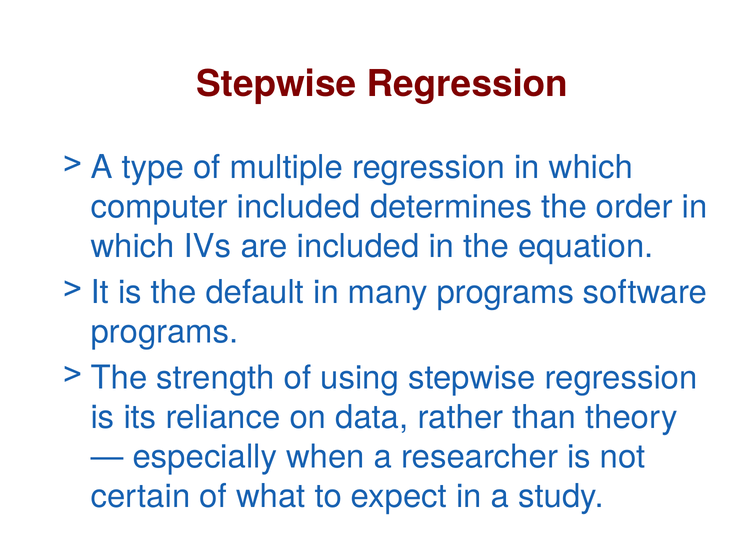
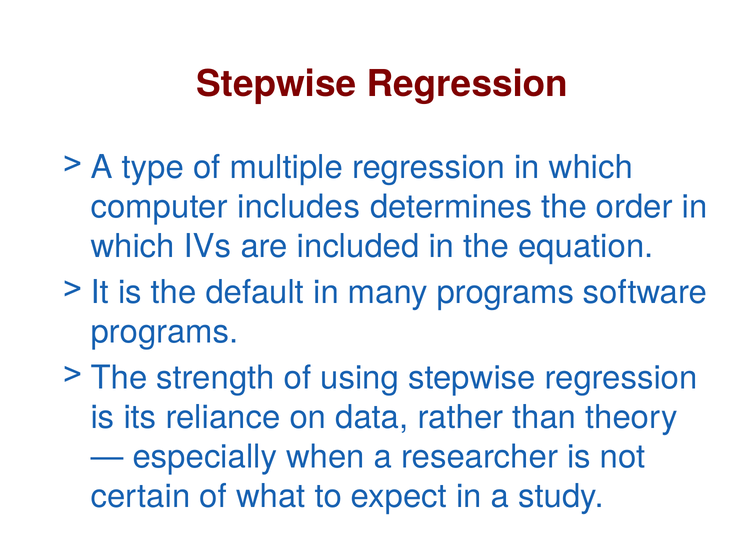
computer included: included -> includes (299, 207)
